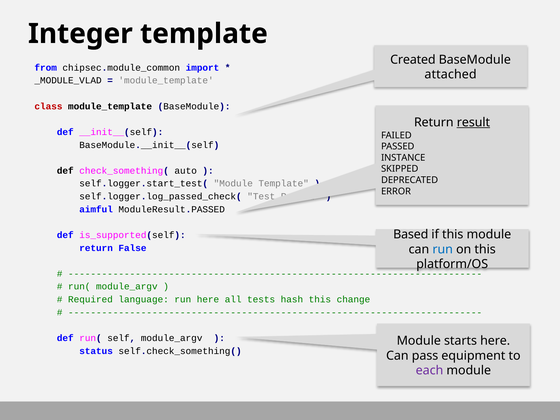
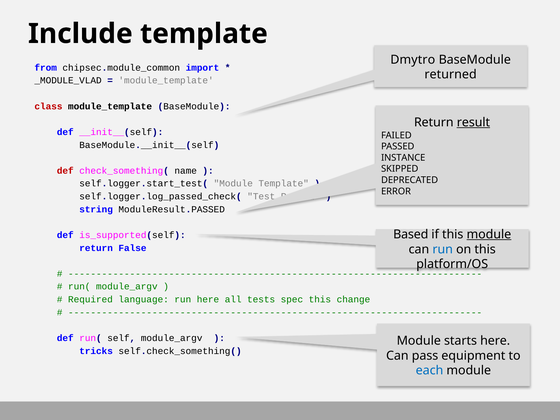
Integer: Integer -> Include (80, 34)
Created: Created -> Dmytro (413, 60)
attached: attached -> returned (451, 75)
def colour: black -> red (65, 171)
auto: auto -> name (186, 171)
aimful: aimful -> string (96, 209)
module underline: none -> present (489, 234)
hash: hash -> spec (292, 299)
status: status -> tricks (96, 351)
each colour: purple -> blue (430, 371)
